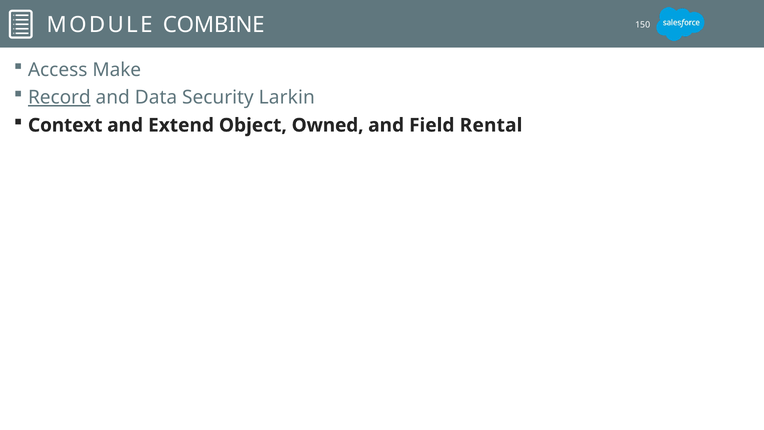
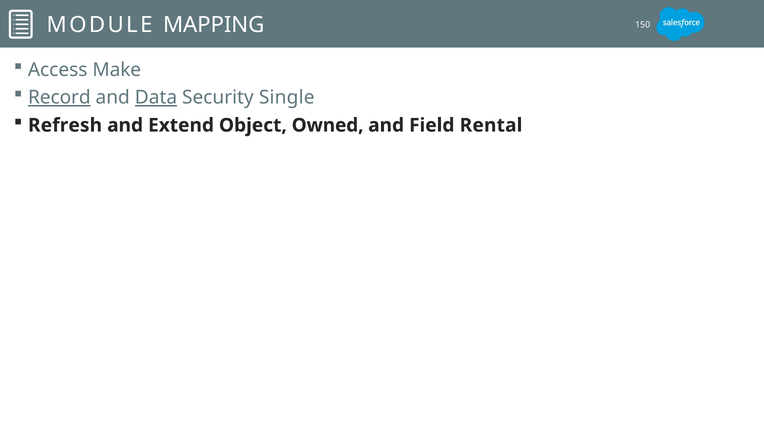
COMBINE: COMBINE -> MAPPING (214, 25)
Data underline: none -> present (156, 98)
Larkin: Larkin -> Single (287, 98)
Context: Context -> Refresh (65, 125)
